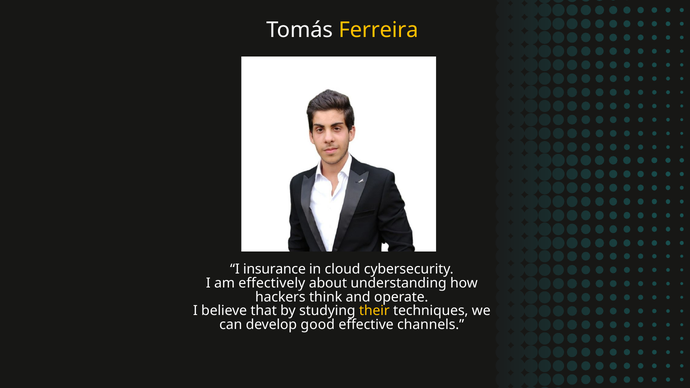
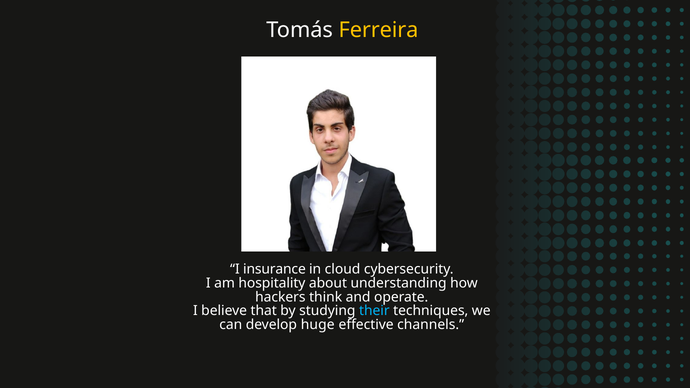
effectively: effectively -> hospitality (272, 283)
their colour: yellow -> light blue (374, 311)
good: good -> huge (318, 325)
